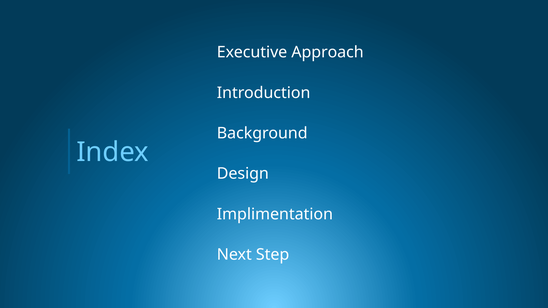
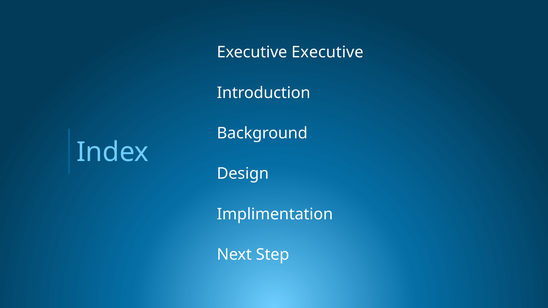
Executive Approach: Approach -> Executive (327, 52)
